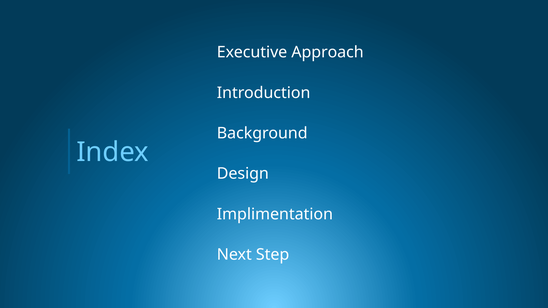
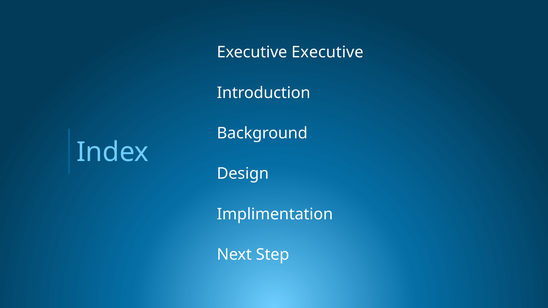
Executive Approach: Approach -> Executive (327, 52)
